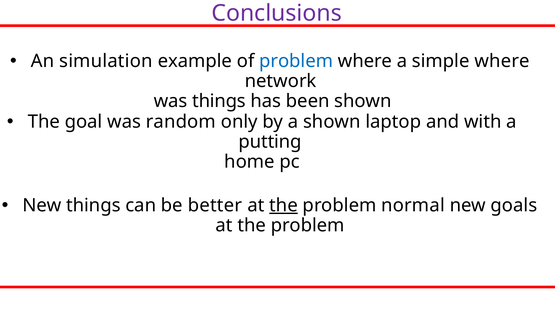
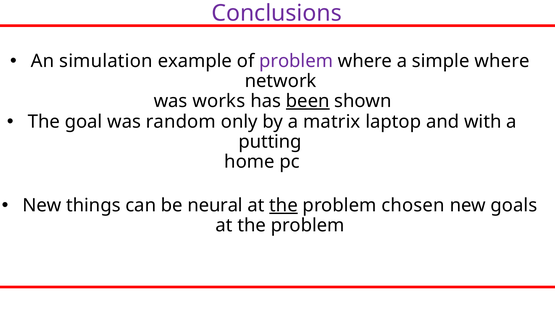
problem colour: blue -> purple (296, 61)
was things: things -> works (219, 101)
been underline: none -> present (308, 101)
a shown: shown -> matrix (332, 122)
better: better -> neural (215, 206)
normal: normal -> chosen (413, 206)
